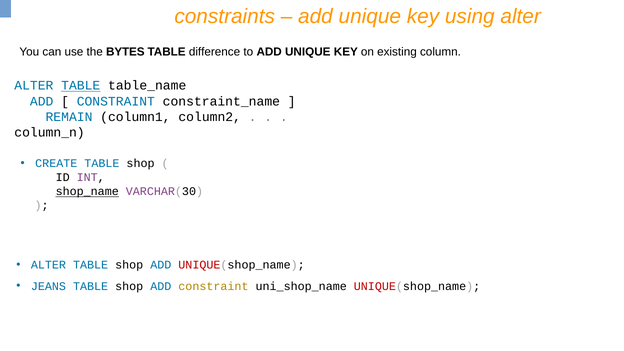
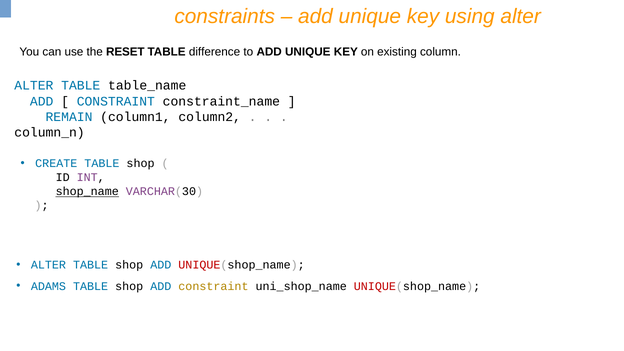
BYTES: BYTES -> RESET (125, 52)
TABLE underline: present -> none (81, 86)
JEANS: JEANS -> ADAMS (48, 286)
